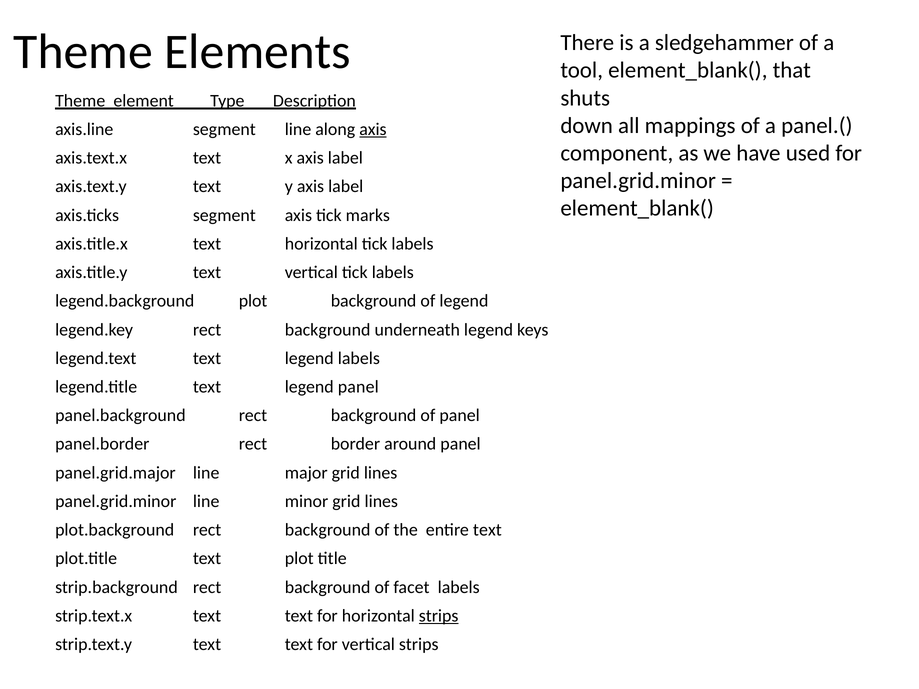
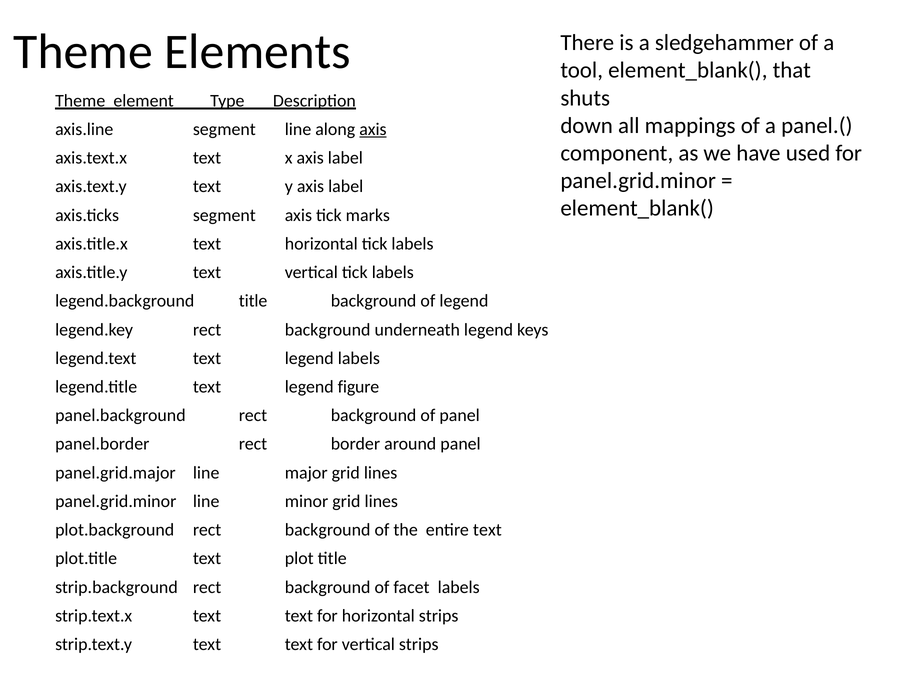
legend.background plot: plot -> title (253, 301)
legend panel: panel -> figure (358, 387)
strips underline: present -> none (439, 616)
